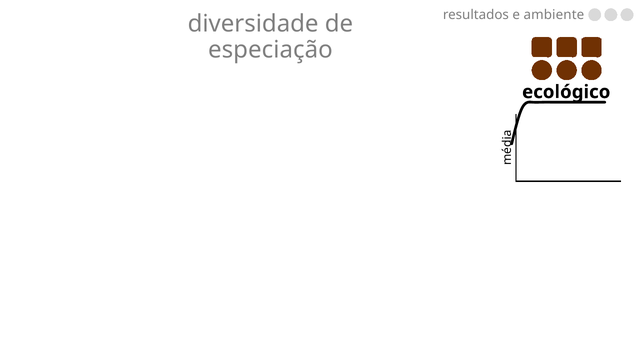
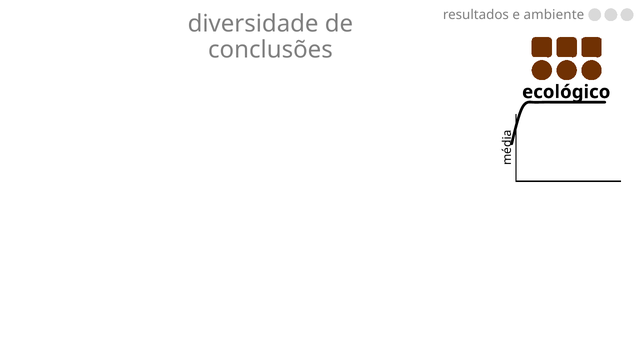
especiação: especiação -> conclusões (270, 50)
